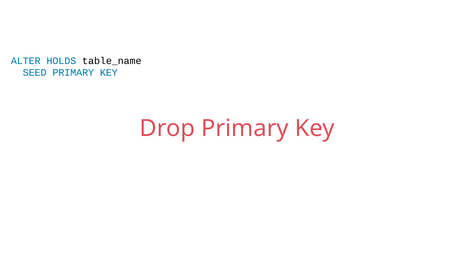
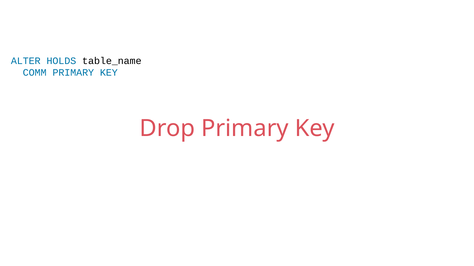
SEED: SEED -> COMM (35, 73)
